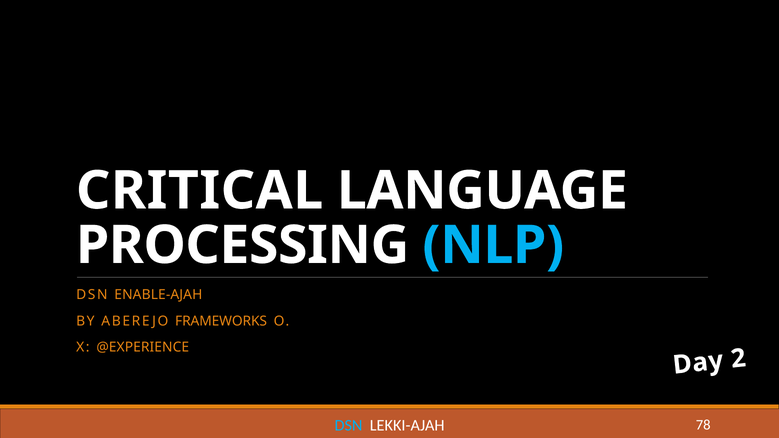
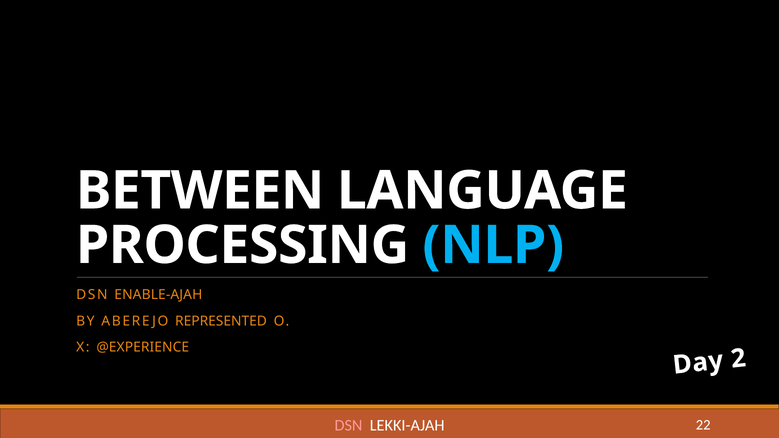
CRITICAL: CRITICAL -> BETWEEN (200, 191)
FRAMEWORKS: FRAMEWORKS -> REPRESENTED (221, 321)
DSN colour: light blue -> pink (349, 426)
78: 78 -> 22 (703, 425)
